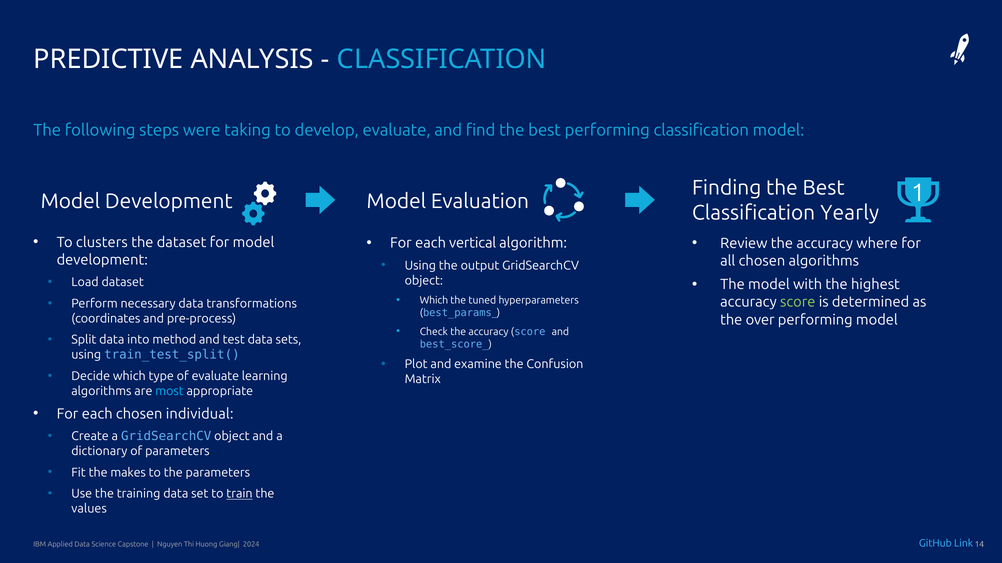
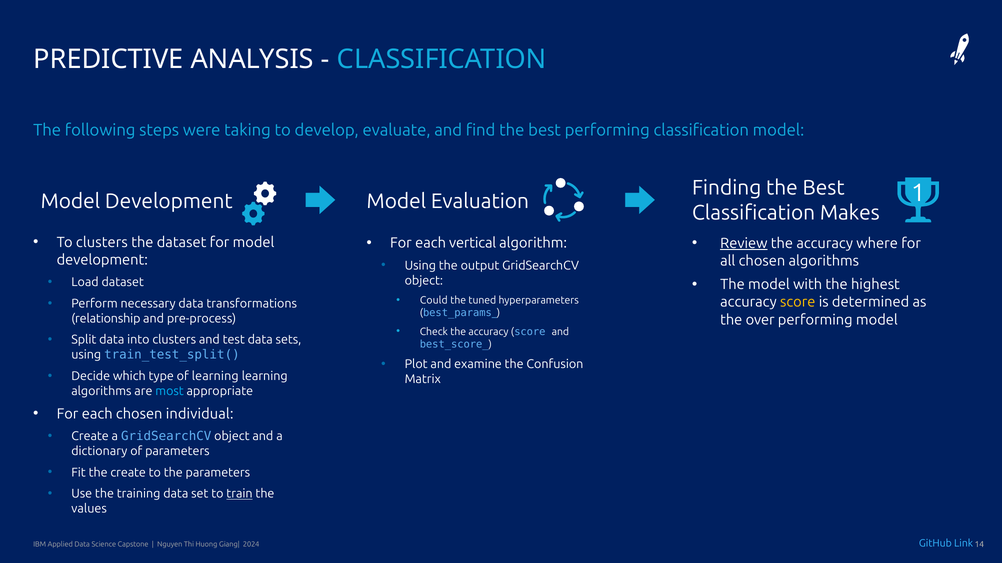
Yearly: Yearly -> Makes (850, 213)
Review underline: none -> present (744, 244)
Which: Which -> Could (434, 301)
score colour: light green -> yellow (798, 302)
coordinates: coordinates -> relationship (106, 319)
into method: method -> clusters (174, 340)
of evaluate: evaluate -> learning (215, 377)
the makes: makes -> create (128, 473)
